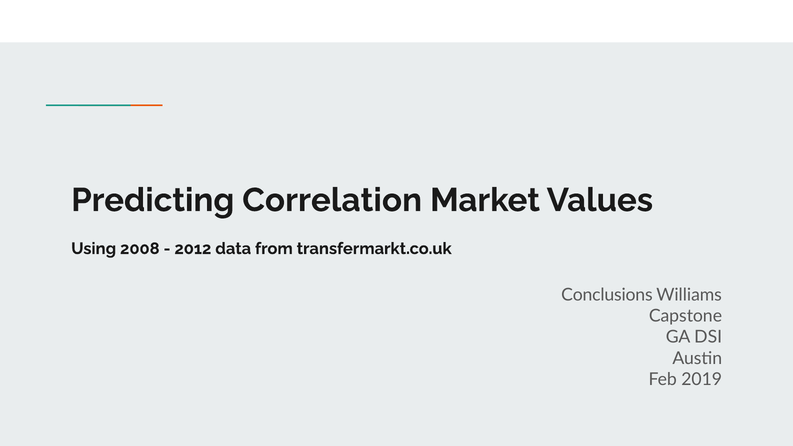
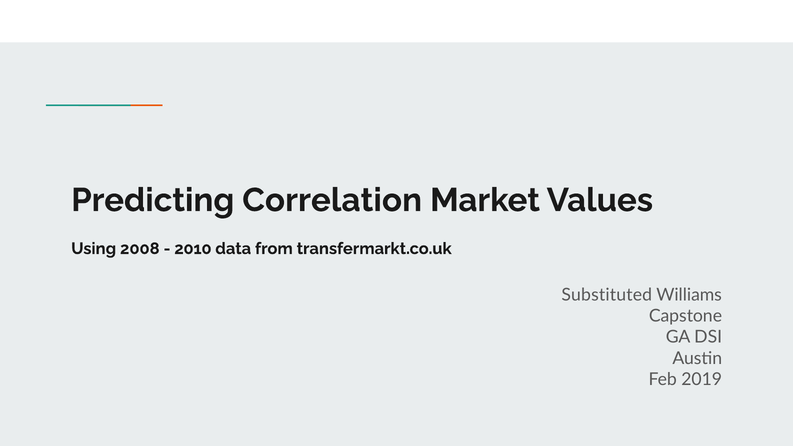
2012: 2012 -> 2010 (193, 249)
Conclusions: Conclusions -> Substituted (607, 295)
